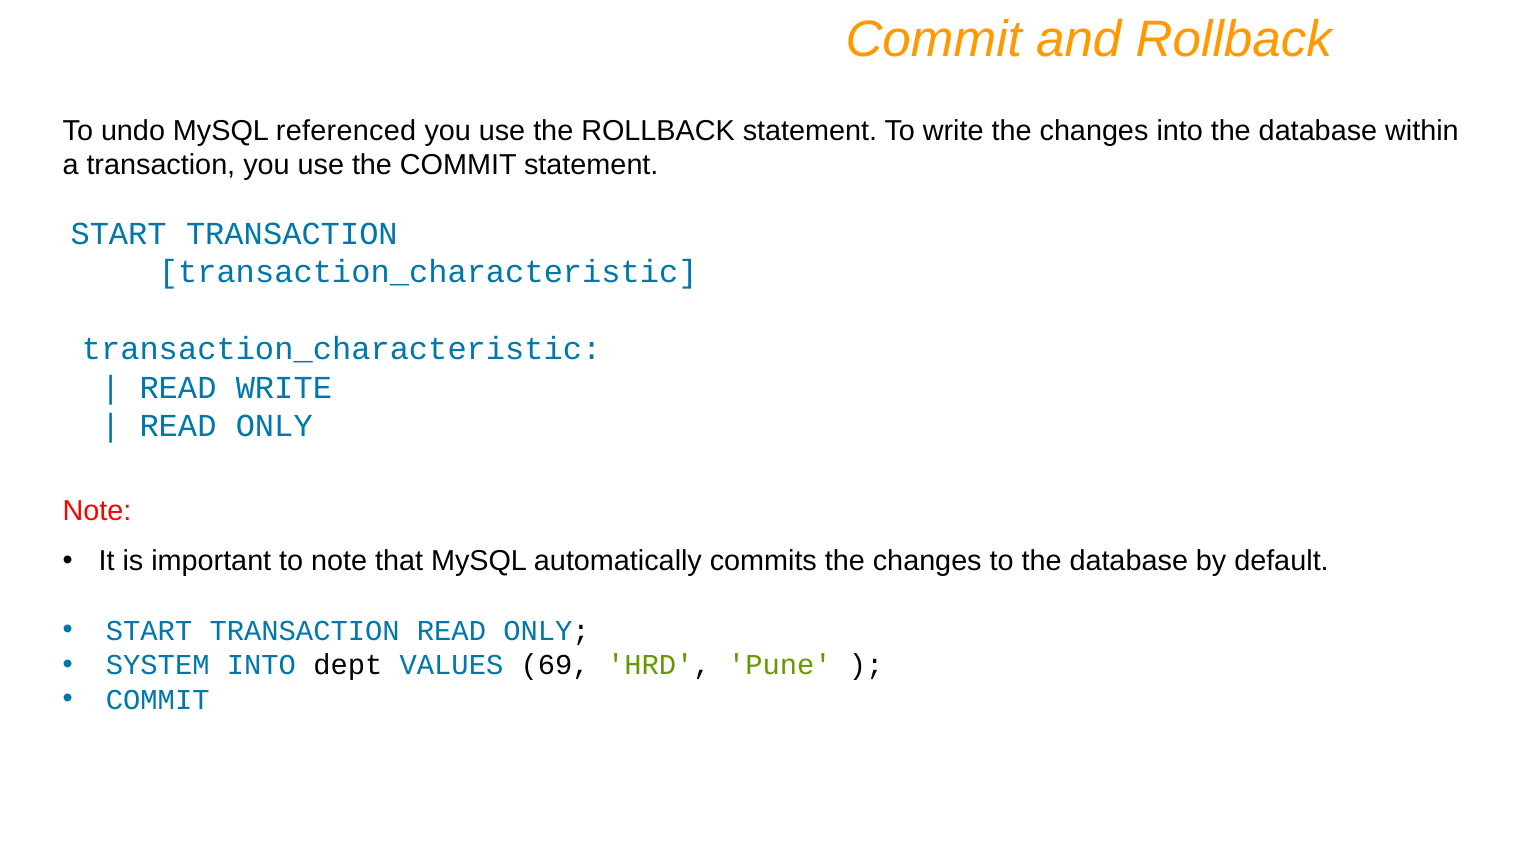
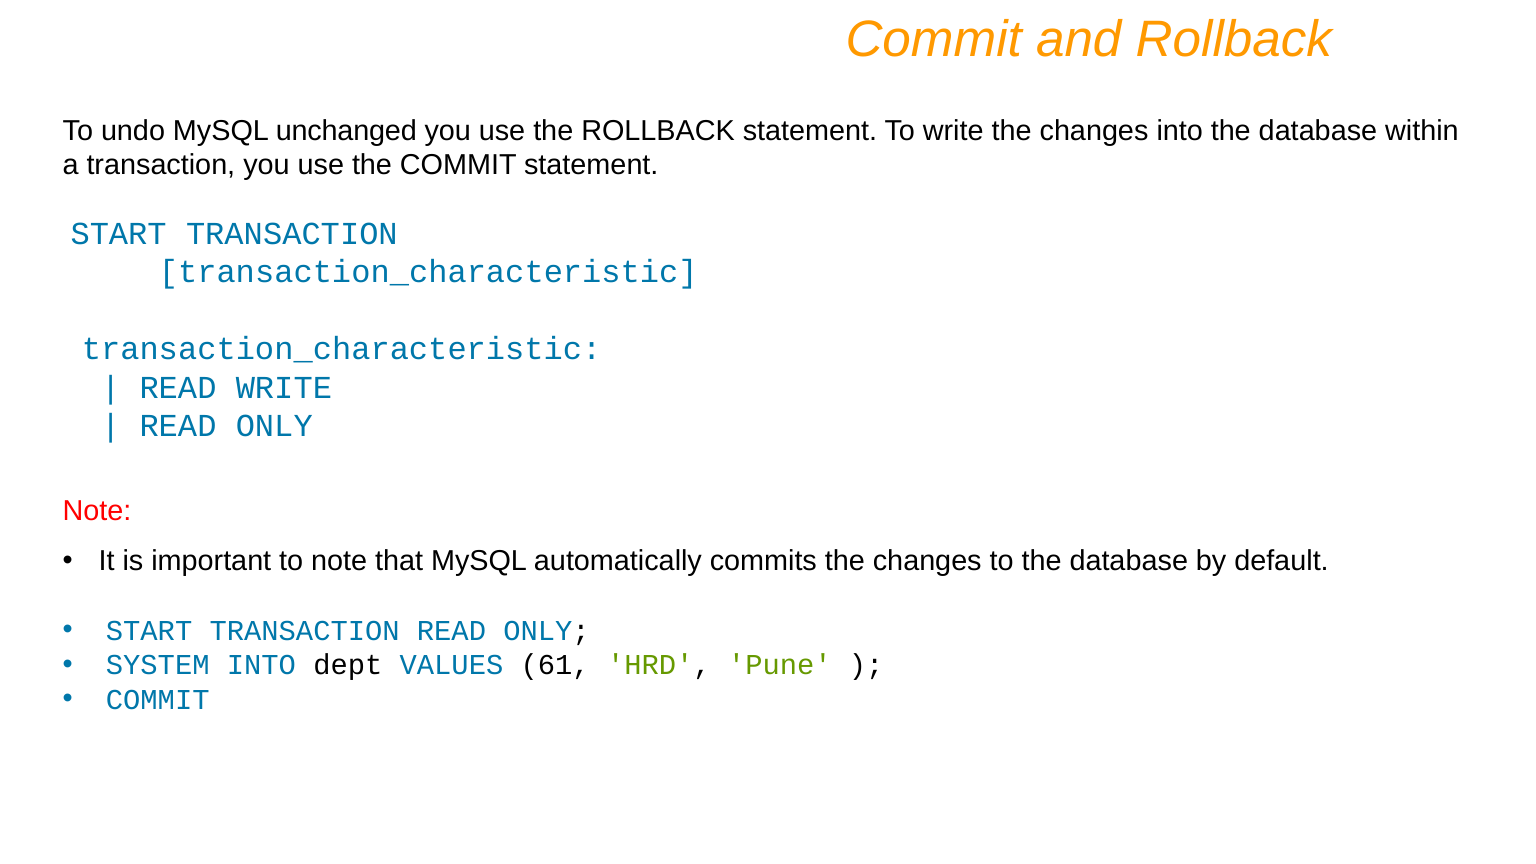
referenced: referenced -> unchanged (346, 131)
69: 69 -> 61 (555, 665)
